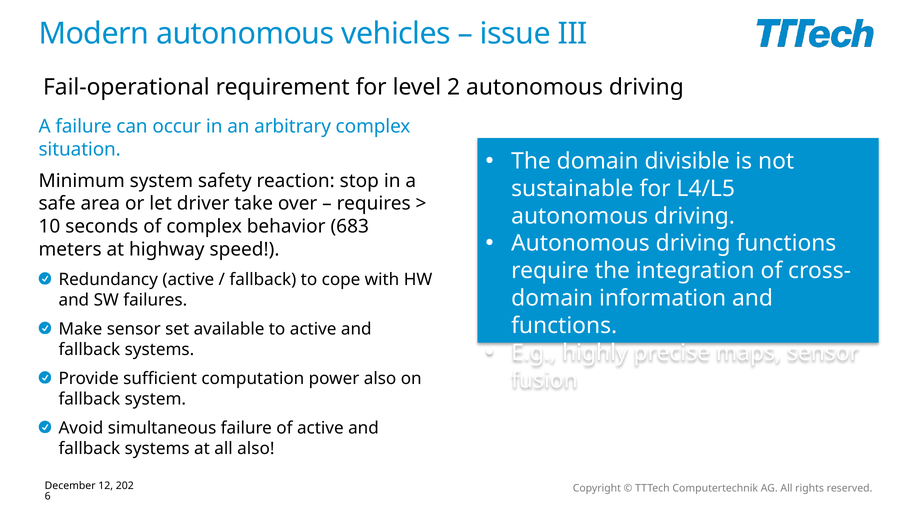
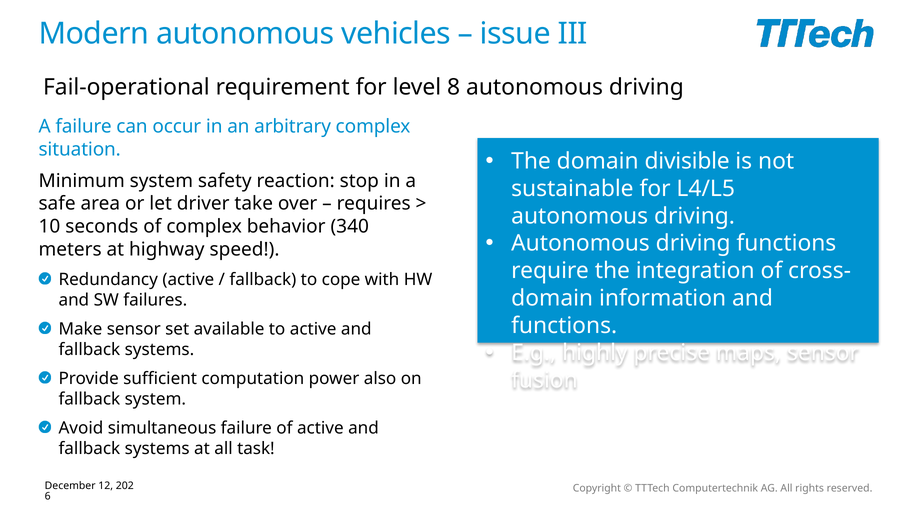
2: 2 -> 8 (454, 87)
683: 683 -> 340 (350, 226)
all also: also -> task (256, 449)
